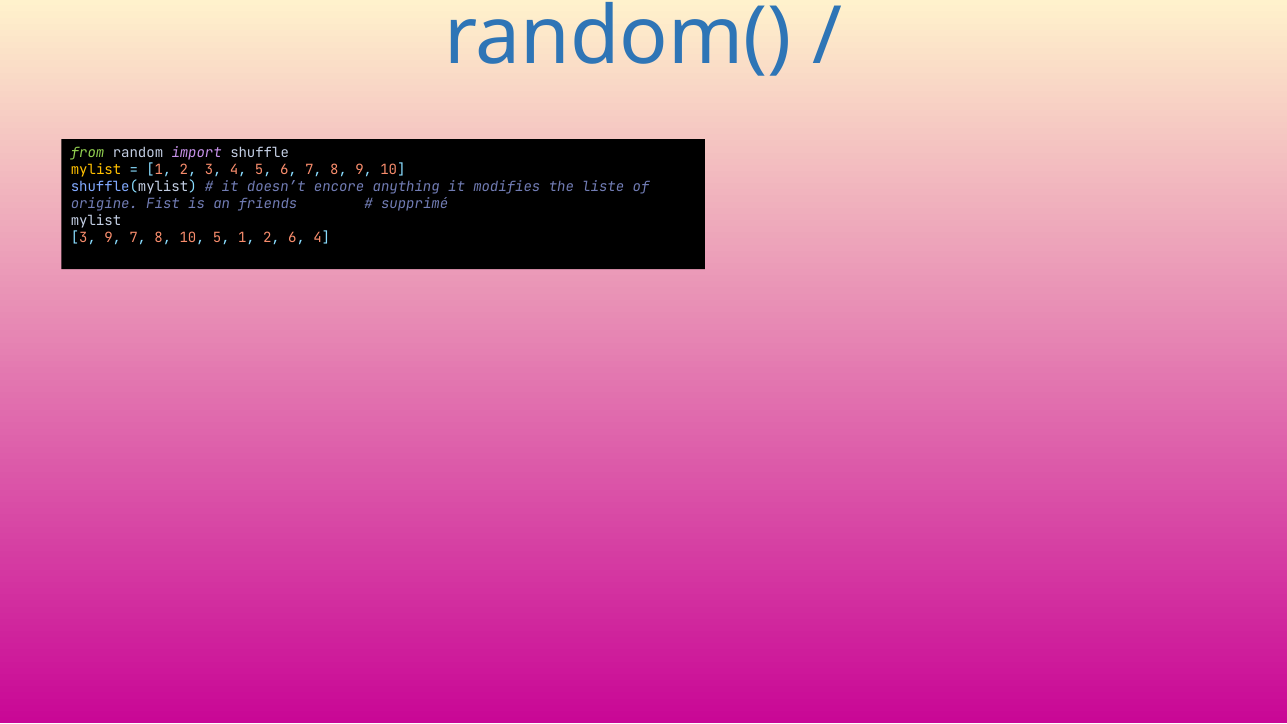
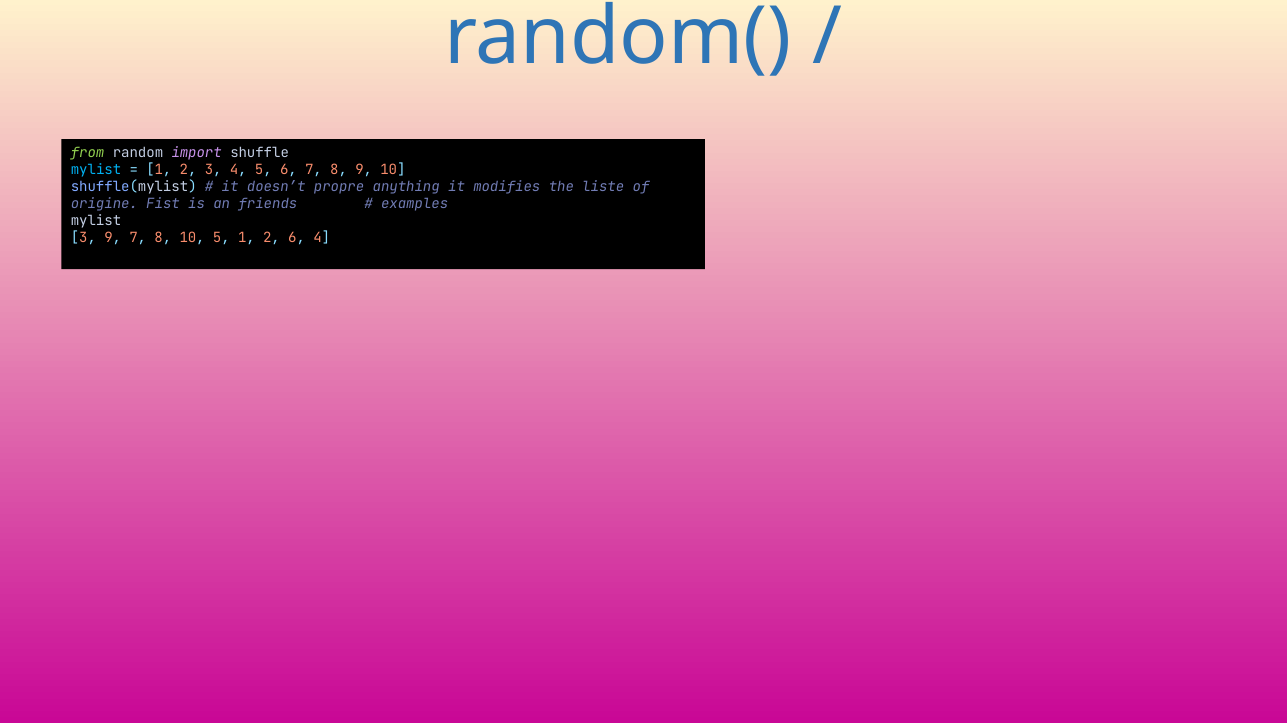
mylist colour: yellow -> light blue (96, 170)
encore: encore -> propre (339, 187)
supprimé: supprimé -> examples (415, 204)
